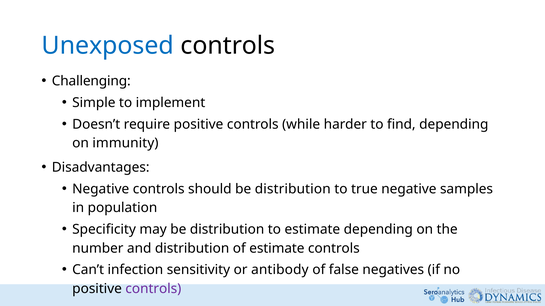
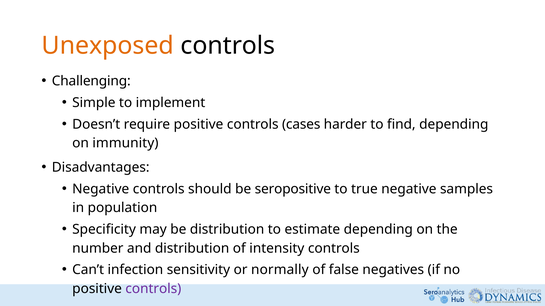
Unexposed colour: blue -> orange (108, 46)
while: while -> cases (301, 125)
should be distribution: distribution -> seropositive (293, 189)
of estimate: estimate -> intensity (277, 249)
antibody: antibody -> normally (280, 270)
